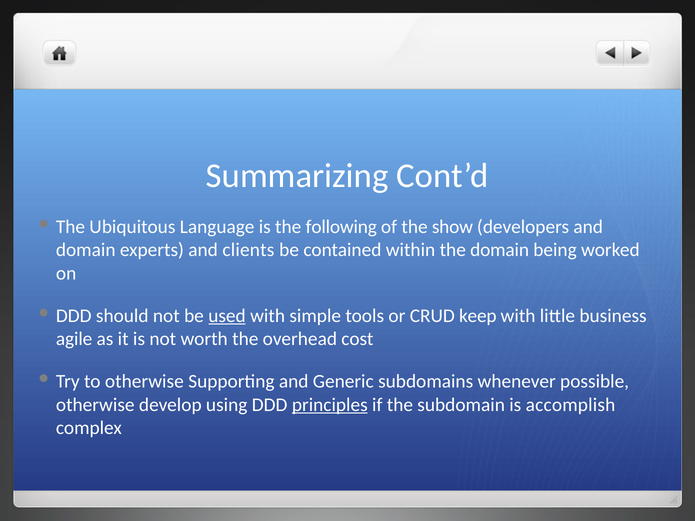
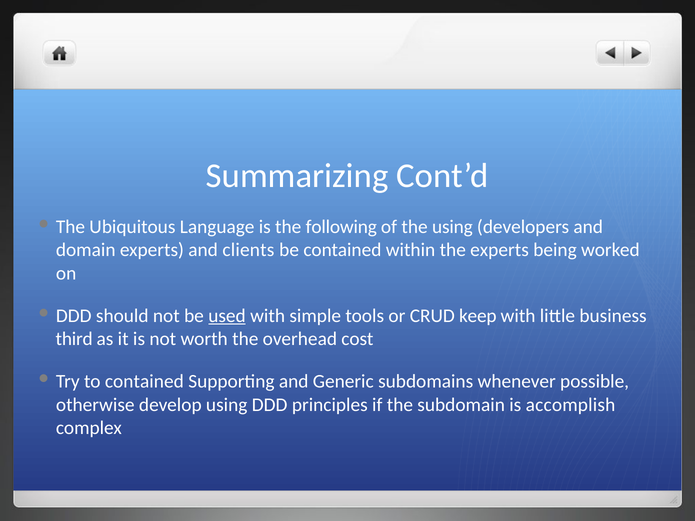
the show: show -> using (452, 227)
the domain: domain -> experts (500, 250)
agile: agile -> third (74, 339)
to otherwise: otherwise -> contained (144, 382)
principles underline: present -> none (330, 405)
